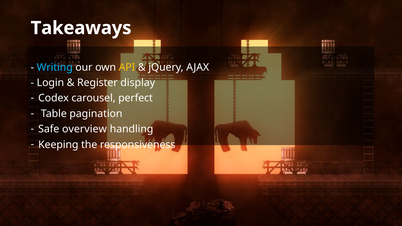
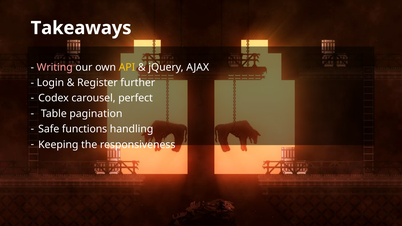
Writing colour: light blue -> pink (55, 67)
display: display -> further (138, 83)
overview: overview -> functions (85, 129)
